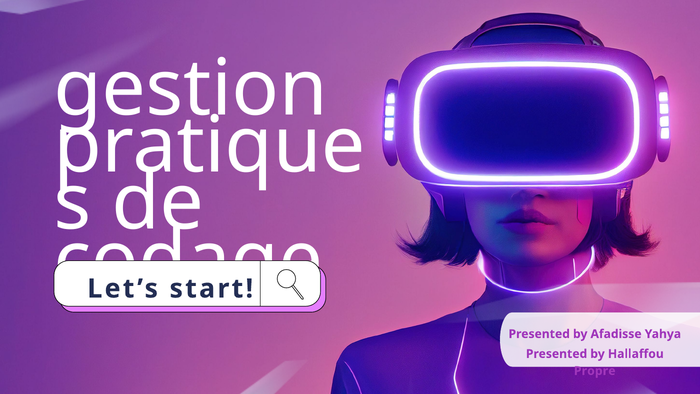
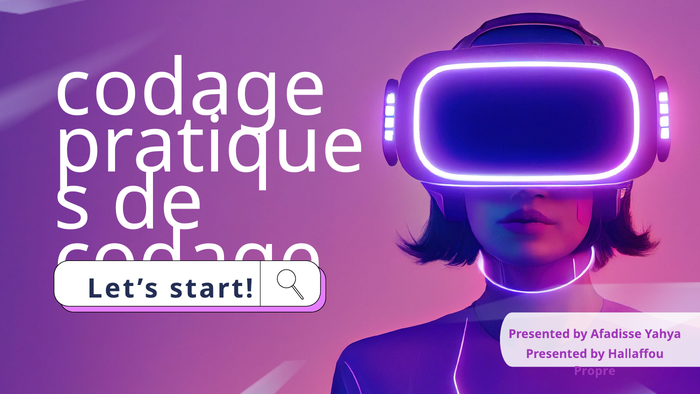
gestion: gestion -> codage (190, 89)
